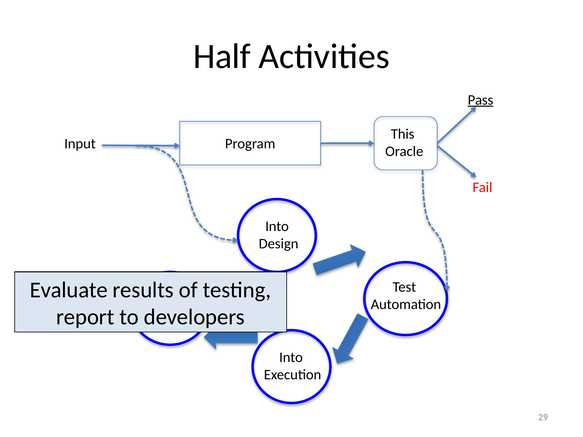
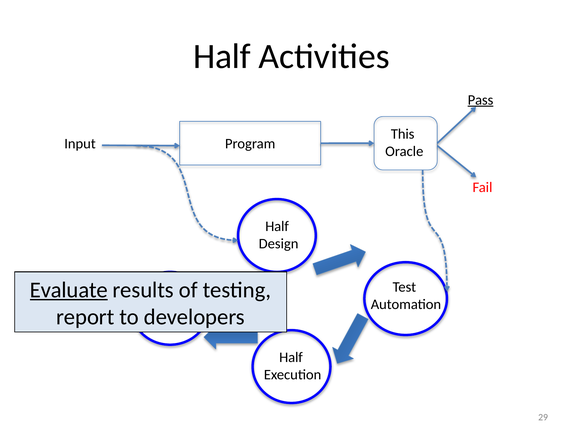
Into: Into -> Half (277, 226)
Evaluate underline: none -> present (69, 290)
Into: Into -> Half (291, 358)
